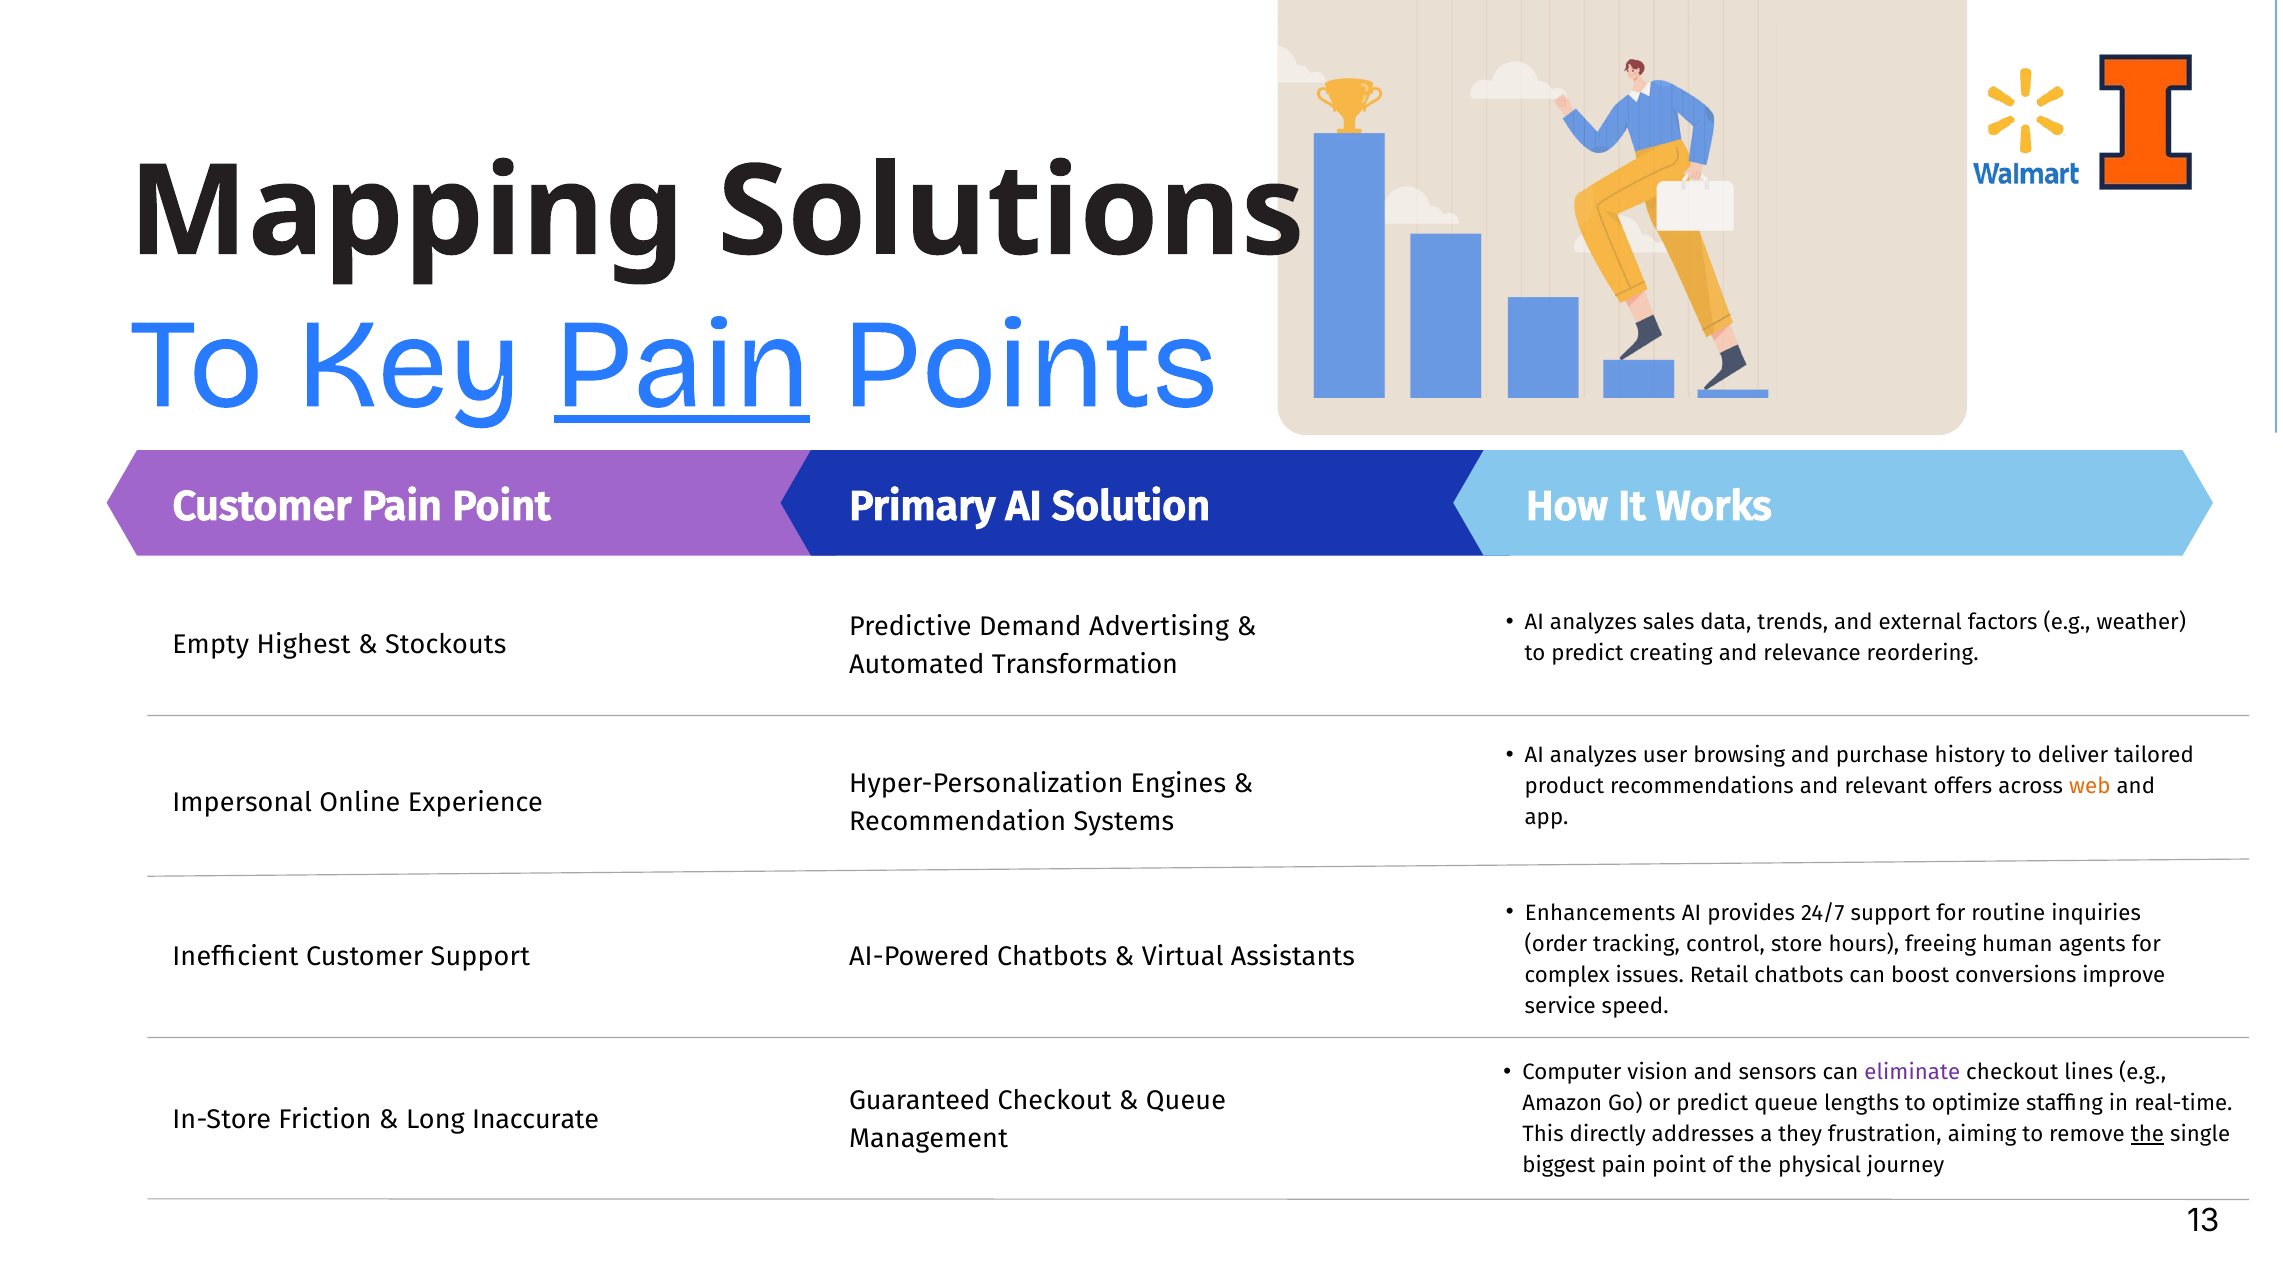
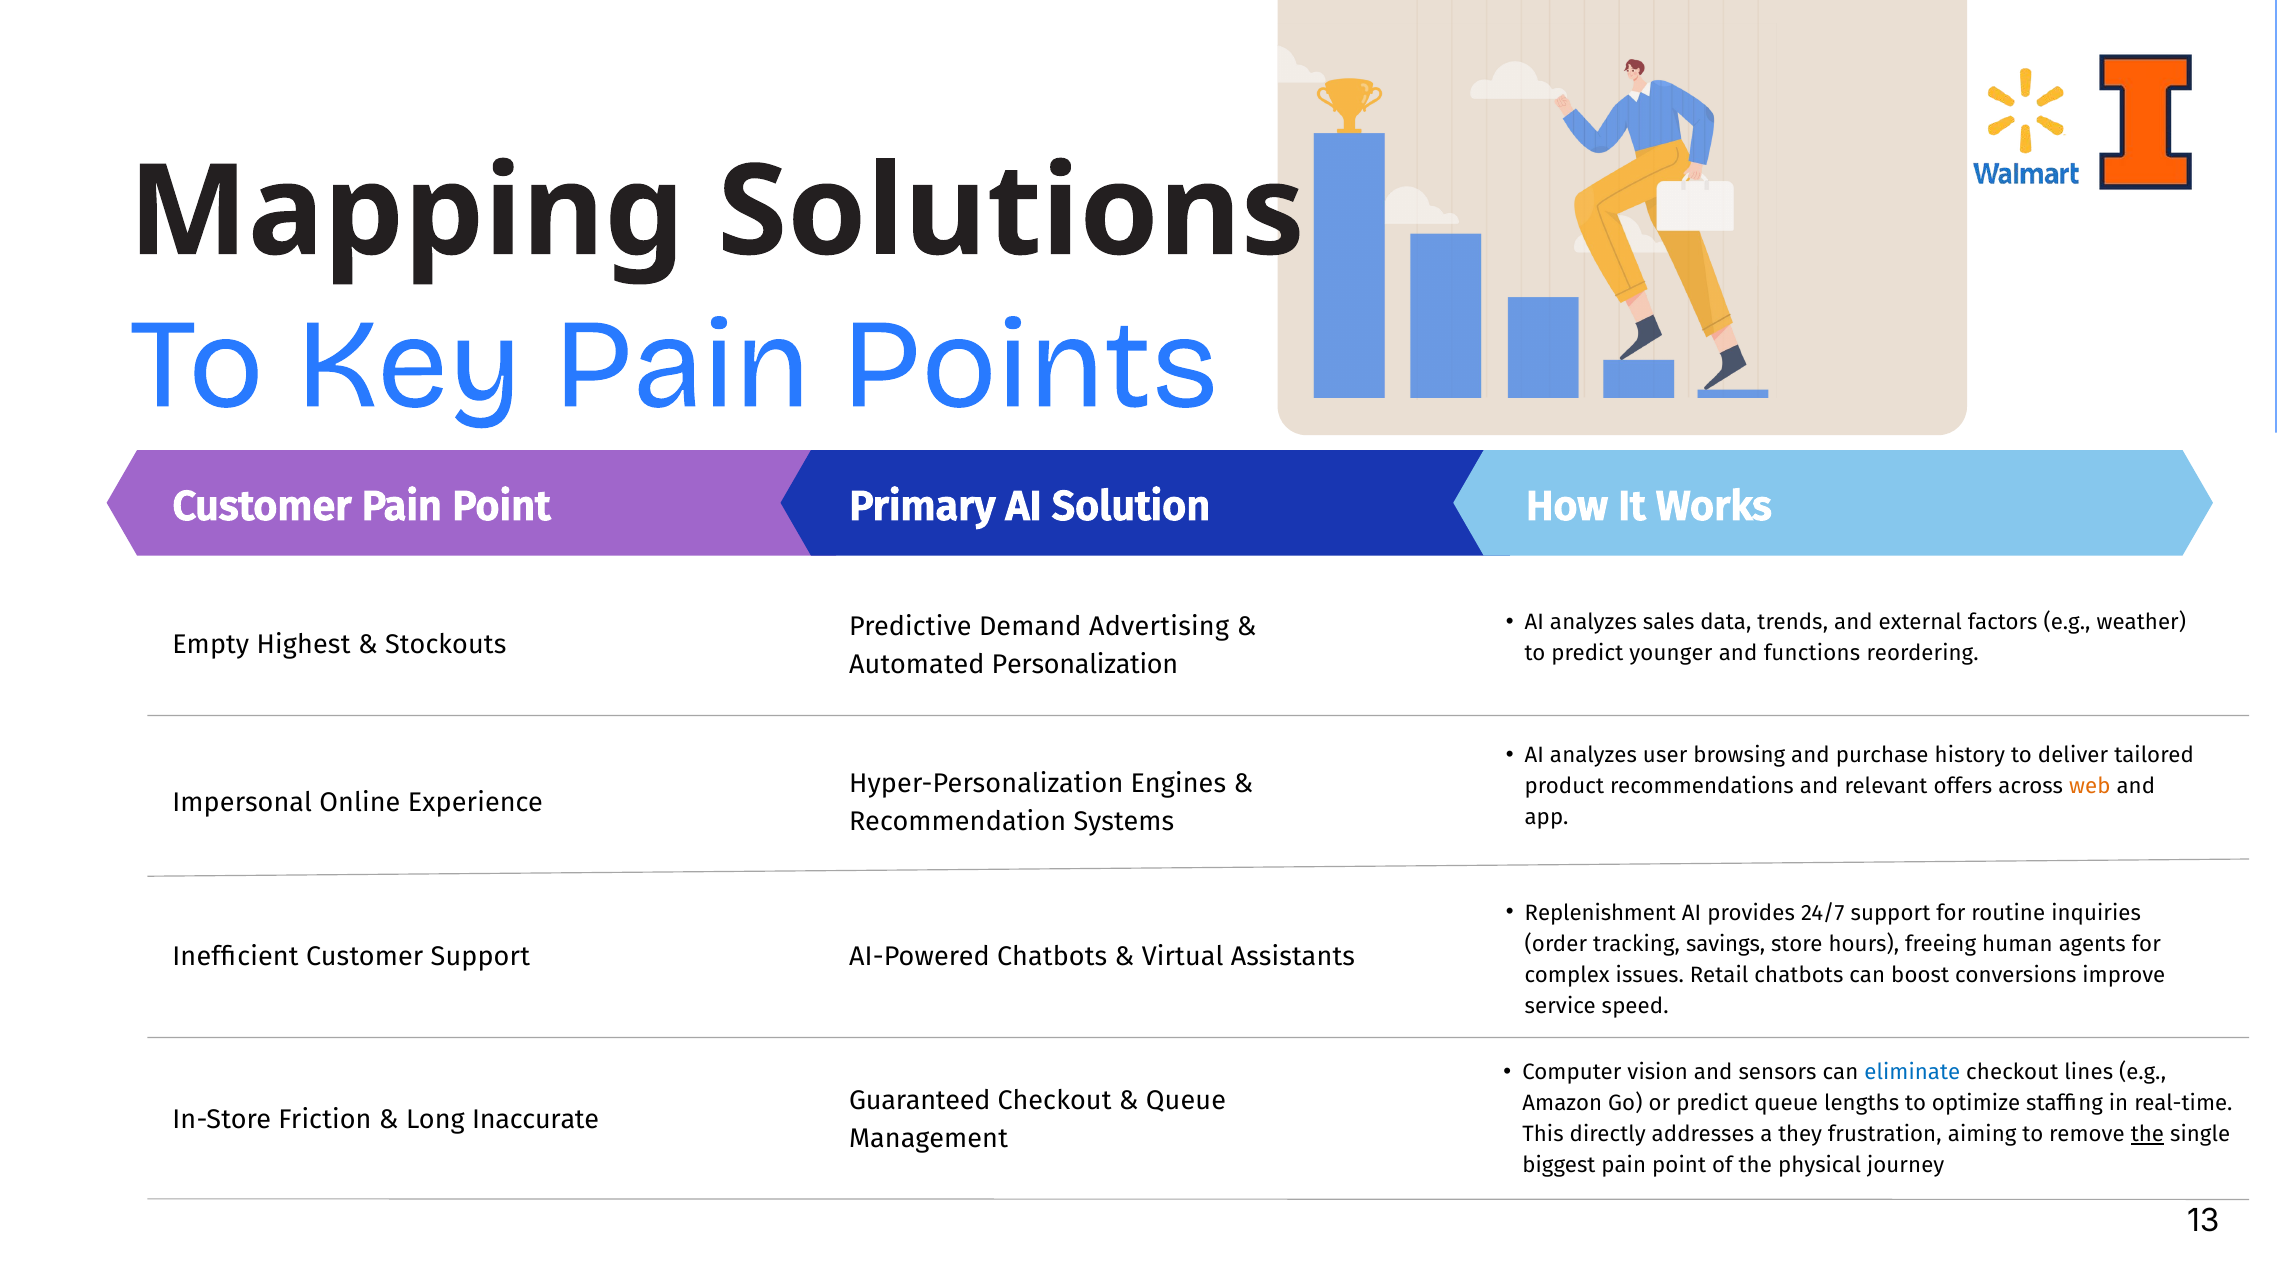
Pain underline: present -> none (682, 364)
creating: creating -> younger (1671, 653)
relevance: relevance -> functions (1812, 653)
Transformation: Transformation -> Personalization (1085, 664)
Enhancements: Enhancements -> Replenishment (1600, 913)
control: control -> savings (1726, 944)
eliminate colour: purple -> blue (1912, 1072)
